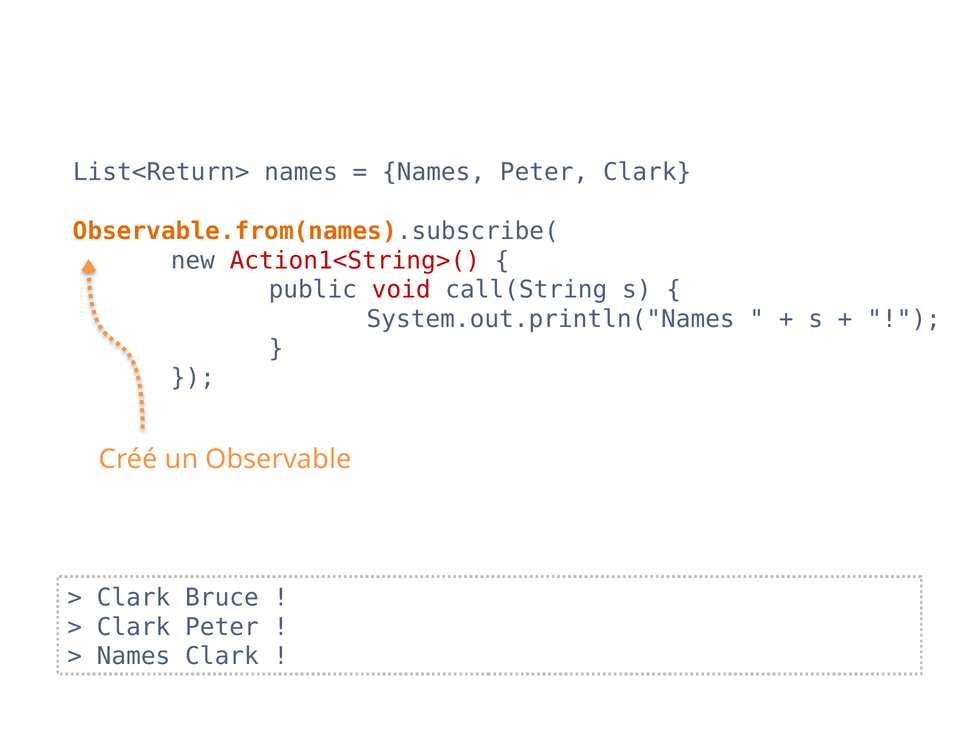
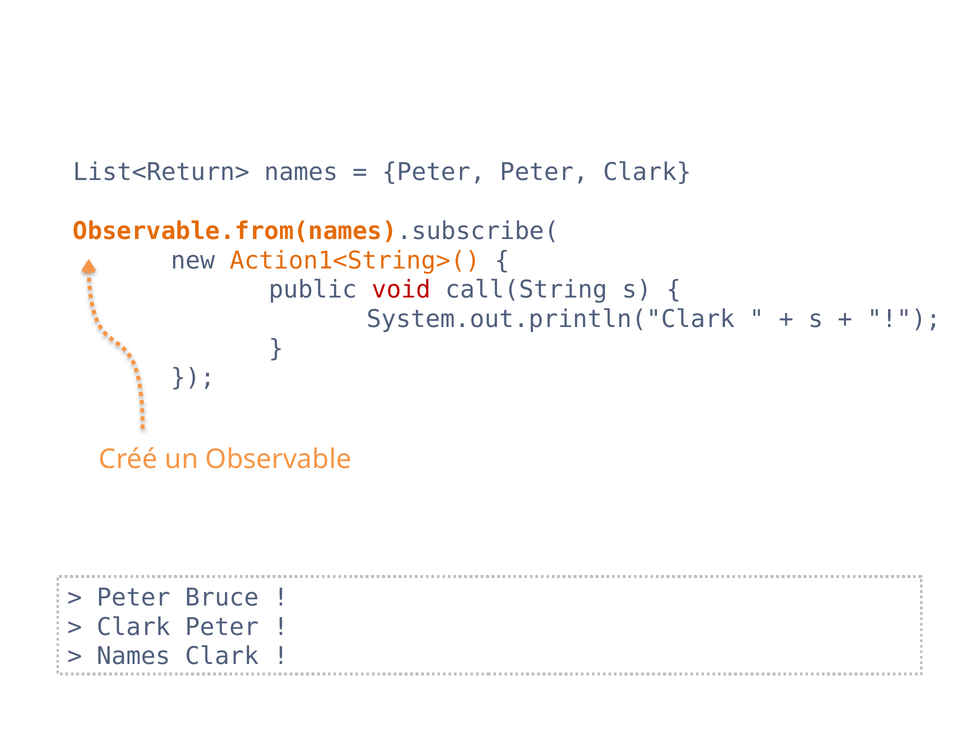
Names: Names -> Peter (434, 172)
Action1<String>( colour: red -> orange (355, 261)
System.out.println("Names: System.out.println("Names -> System.out.println("Clark (551, 319)
Clark: Clark -> Peter (134, 598)
